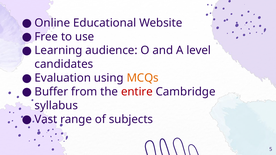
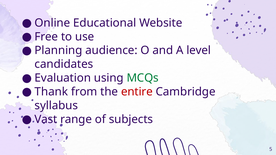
Learning: Learning -> Planning (58, 50)
MCQs colour: orange -> green (143, 78)
Buffer: Buffer -> Thank (51, 92)
